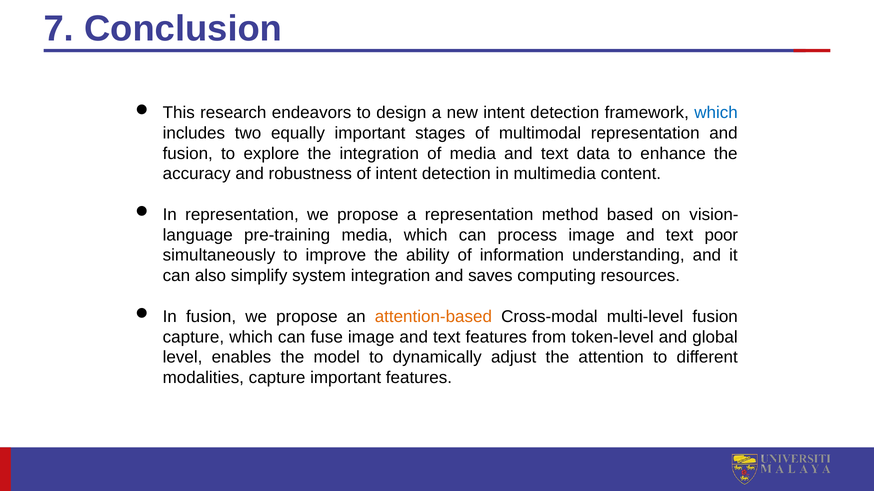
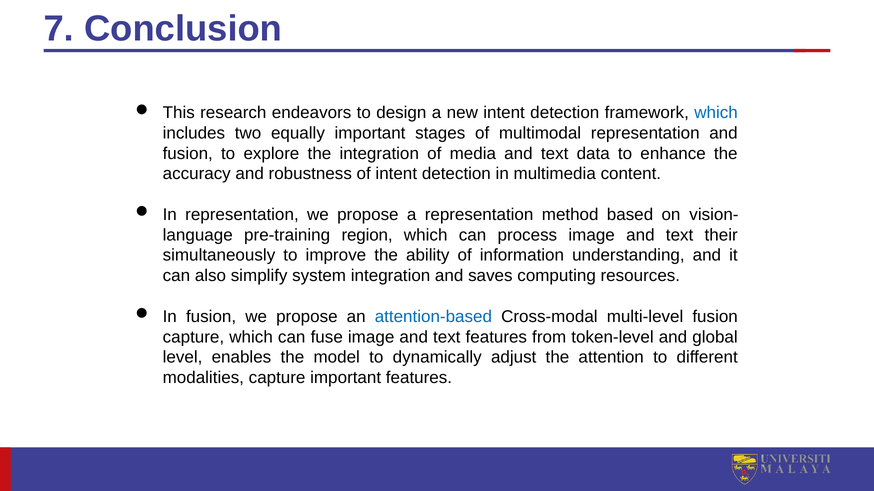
pre-training media: media -> region (367, 235)
poor: poor -> their (721, 235)
attention-based colour: orange -> blue (433, 317)
